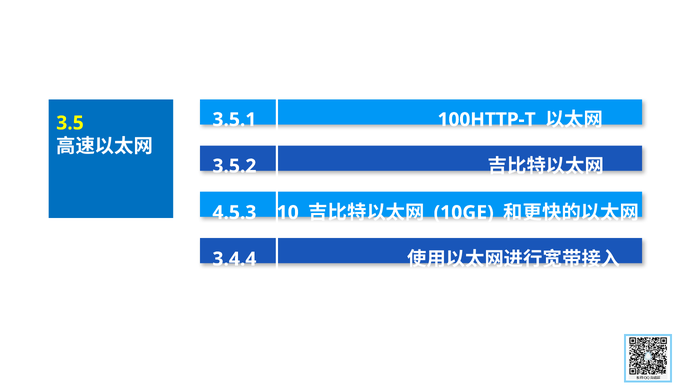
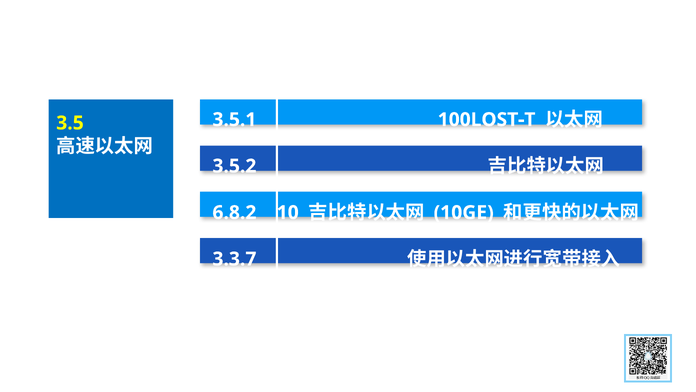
100HTTP-T: 100HTTP-T -> 100LOST-T (487, 120)
4.5.3: 4.5.3 -> 6.8.2 (234, 212)
3.4.4: 3.4.4 -> 3.3.7 (234, 259)
